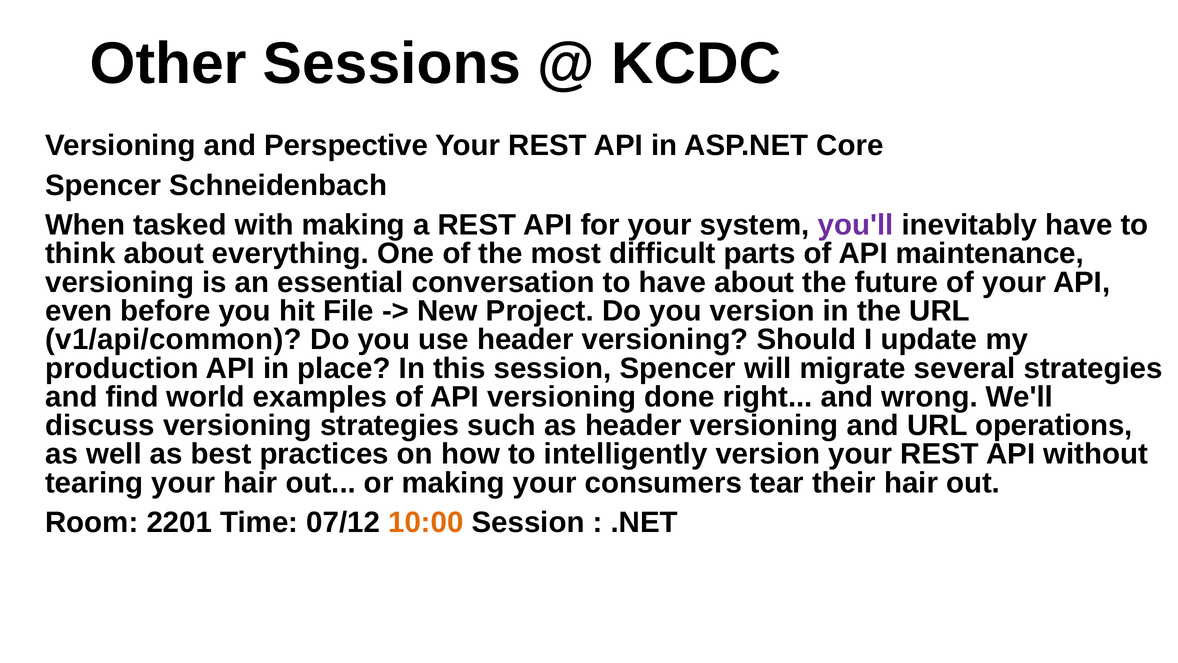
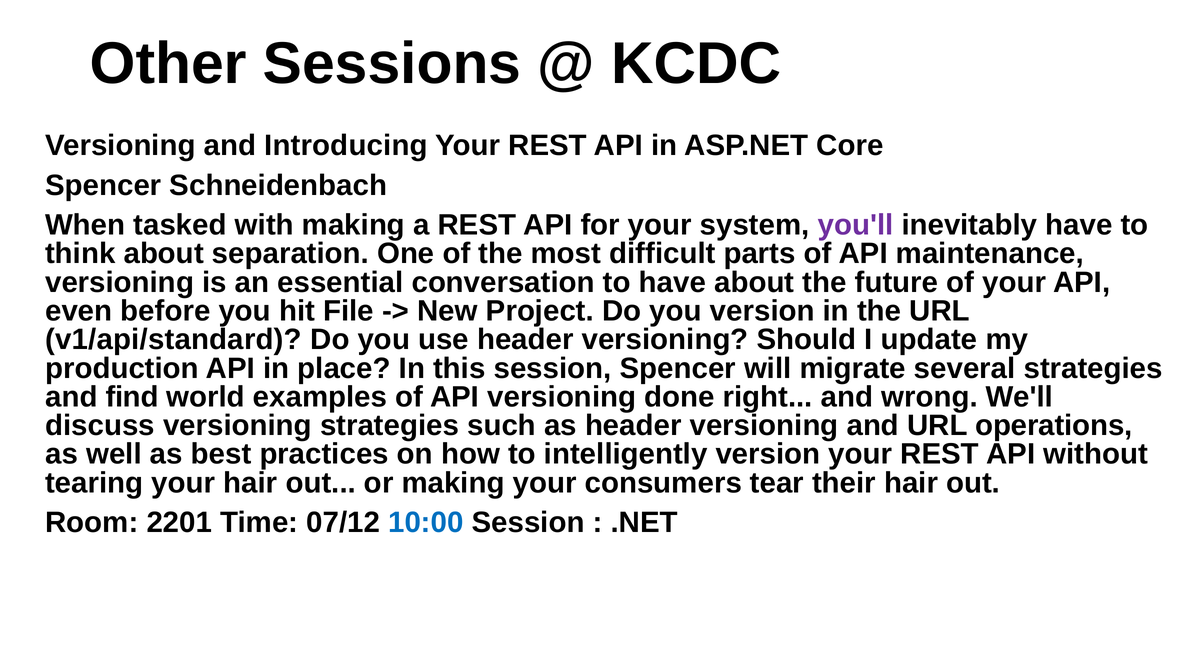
Perspective: Perspective -> Introducing (346, 146)
everything: everything -> separation (290, 254)
v1/api/common: v1/api/common -> v1/api/standard (174, 339)
10:00 colour: orange -> blue (426, 522)
